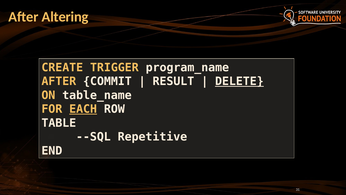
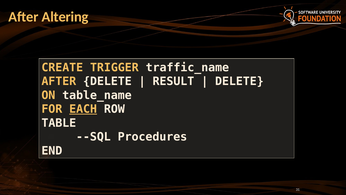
program_name: program_name -> traffic_name (187, 67)
AFTER COMMIT: COMMIT -> DELETE (107, 81)
DELETE underline: present -> none (239, 81)
Repetitive: Repetitive -> Procedures (152, 137)
